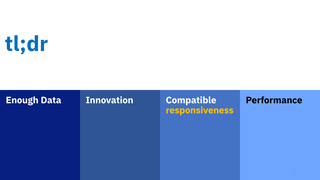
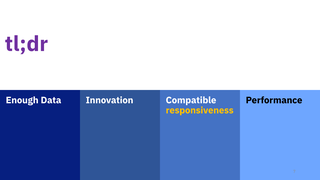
tl;dr colour: blue -> purple (26, 44)
